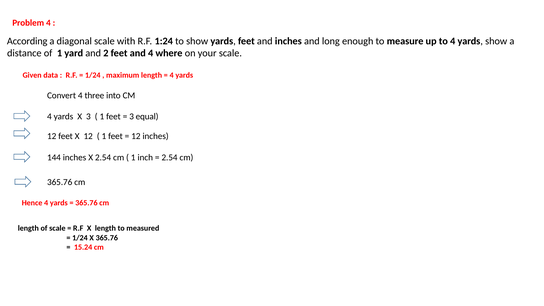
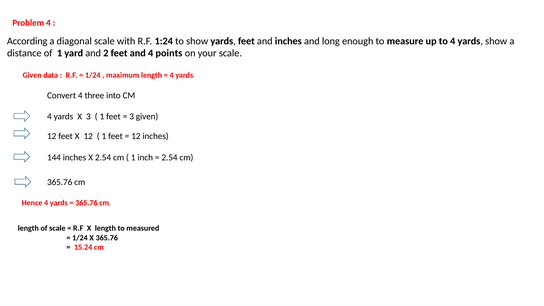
where: where -> points (169, 53)
3 equal: equal -> given (147, 117)
